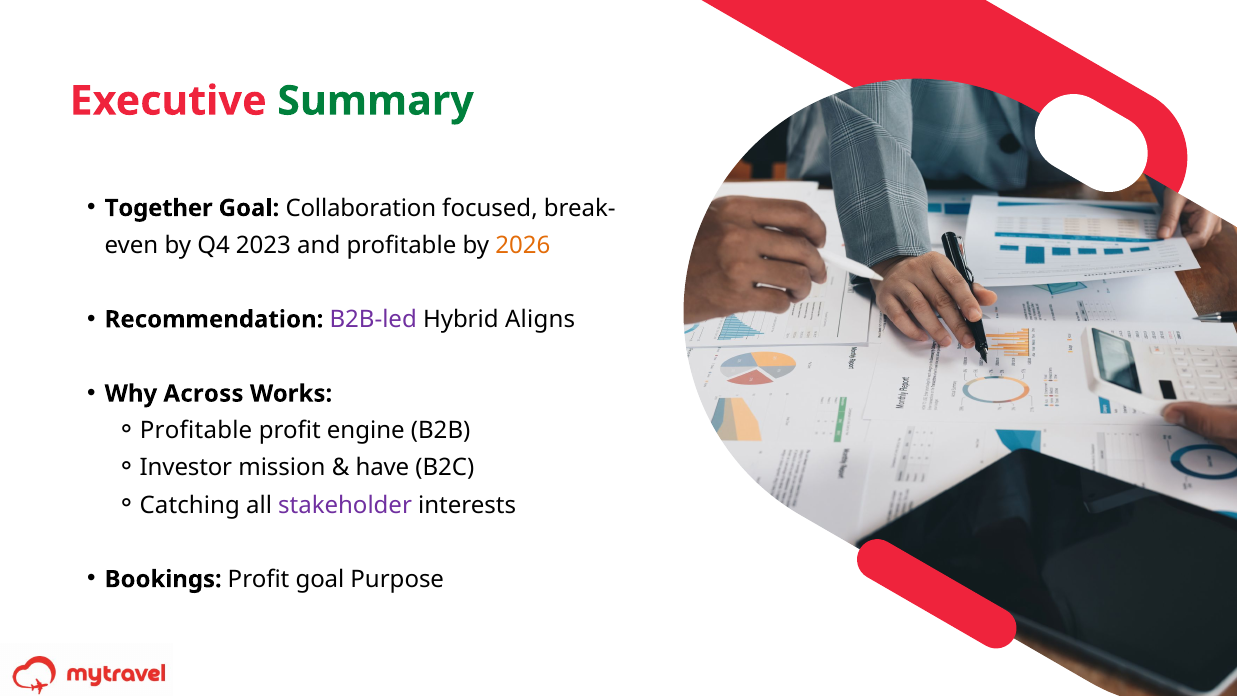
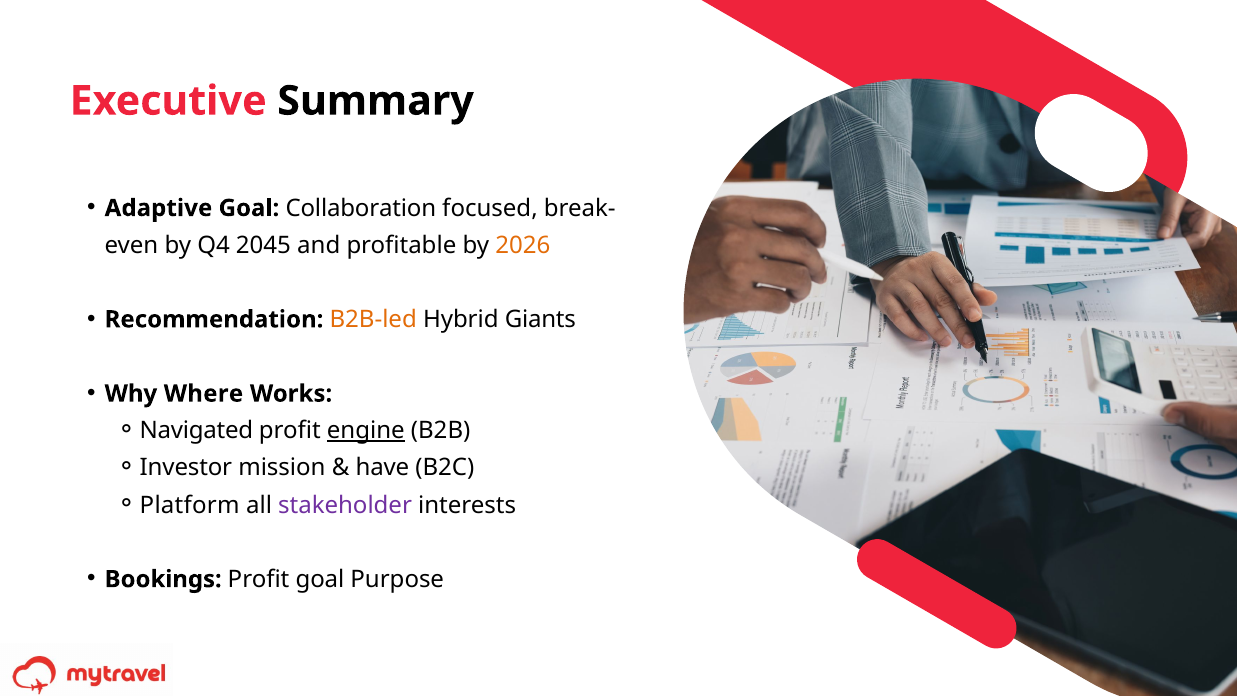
Summary colour: green -> black (376, 101)
Together: Together -> Adaptive (159, 208)
2023: 2023 -> 2045 (263, 245)
B2B-led colour: purple -> orange (373, 319)
Aligns: Aligns -> Giants (540, 319)
Across: Across -> Where (203, 394)
Profitable: Profitable -> Navigated (196, 431)
engine underline: none -> present (366, 431)
Catching: Catching -> Platform (190, 505)
